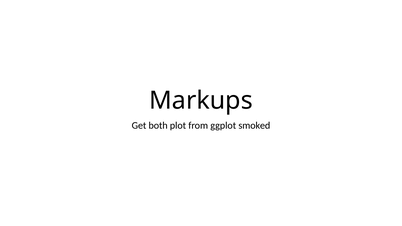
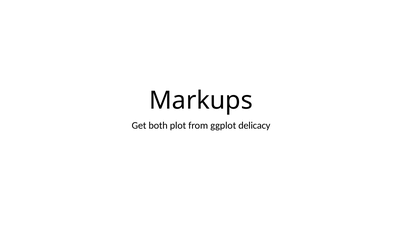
smoked: smoked -> delicacy (254, 126)
